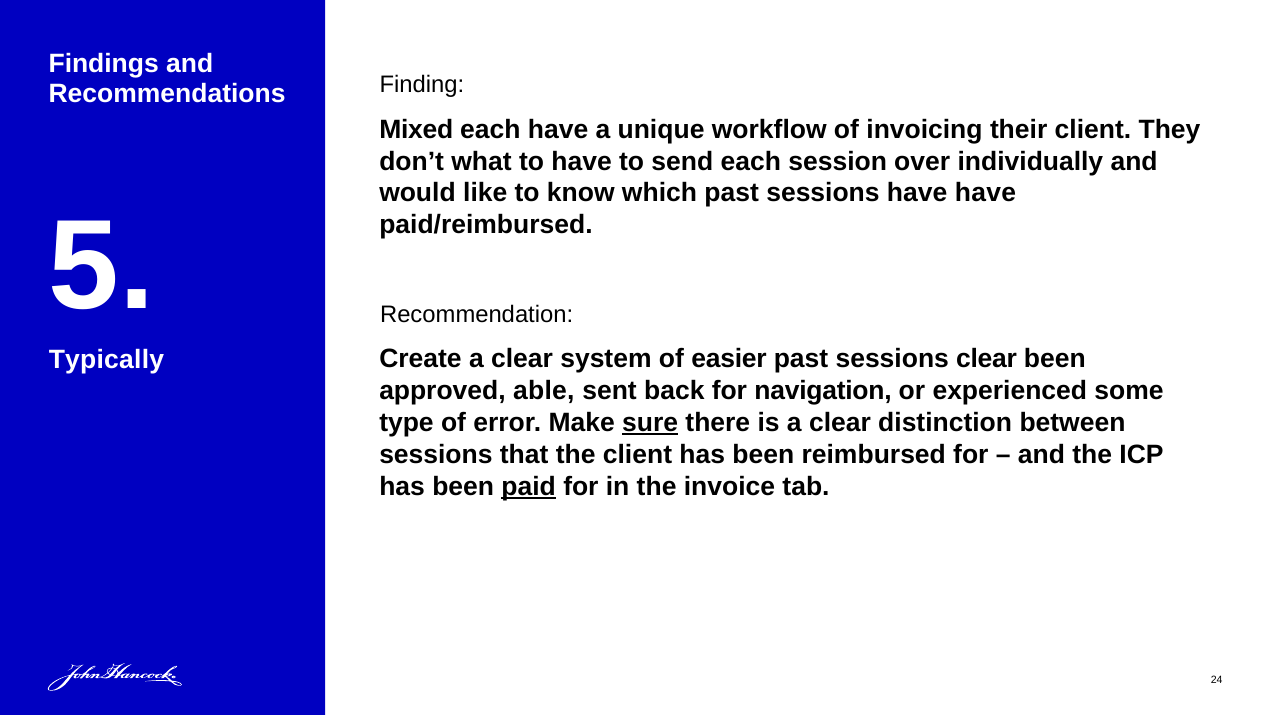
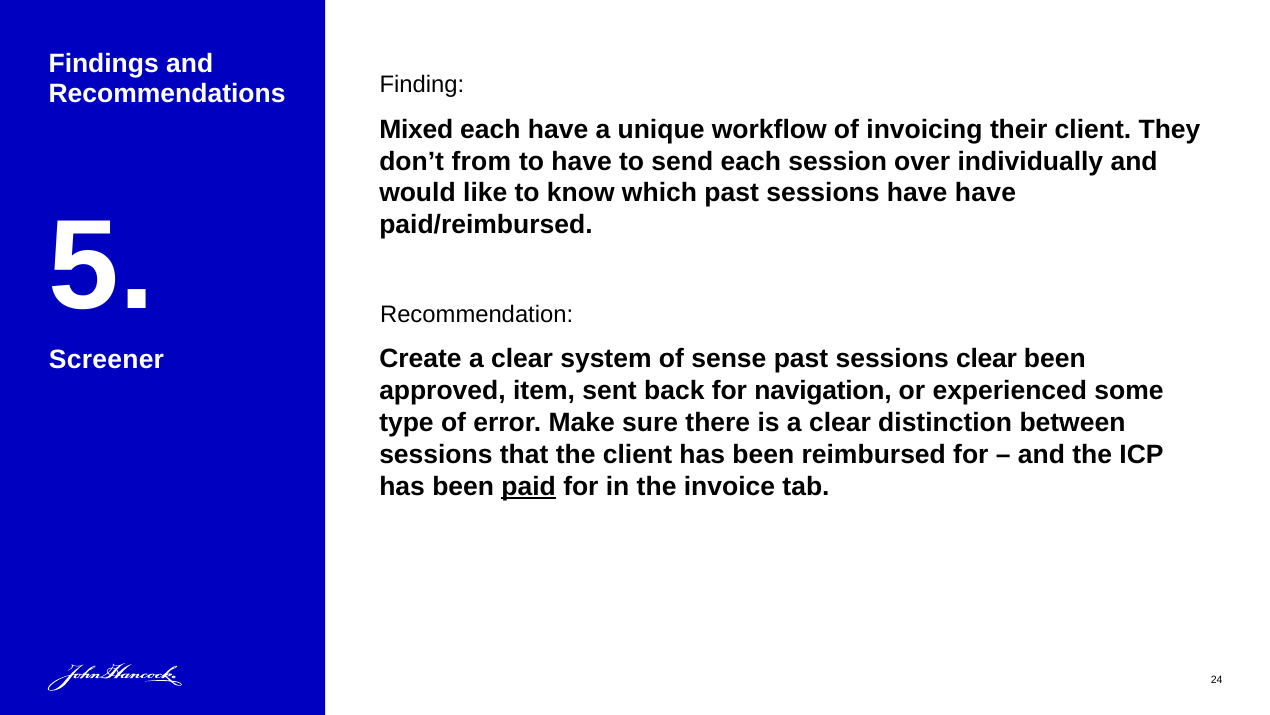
what: what -> from (481, 161)
easier: easier -> sense (729, 359)
Typically: Typically -> Screener (106, 360)
able: able -> item (544, 391)
sure underline: present -> none (650, 423)
